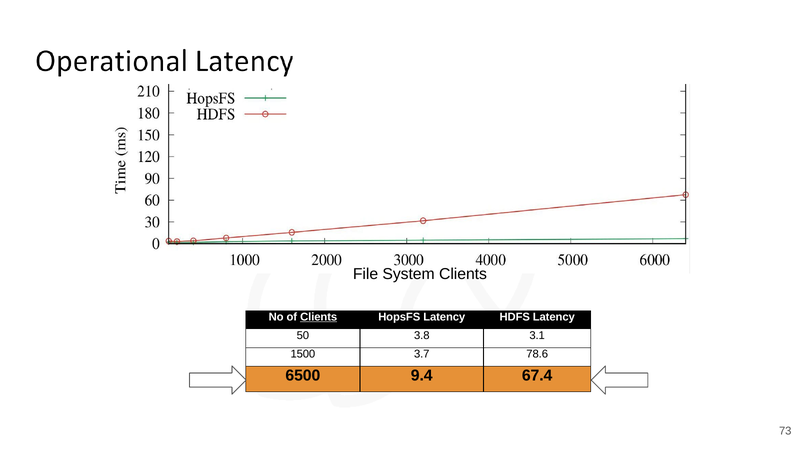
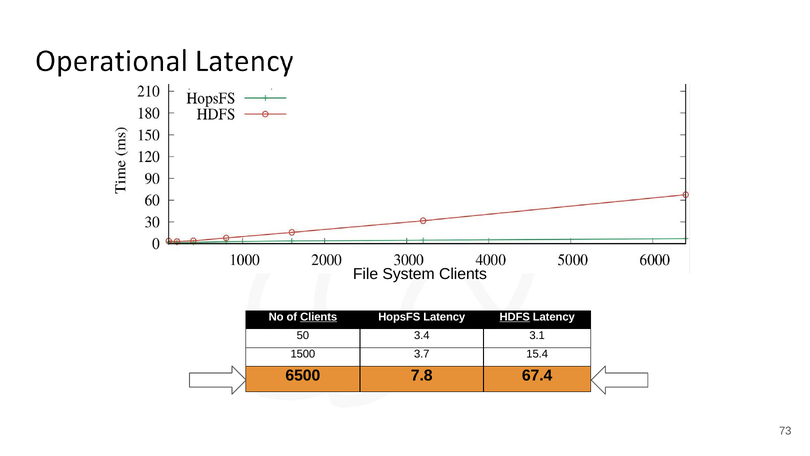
HDFS underline: none -> present (515, 317)
3.8: 3.8 -> 3.4 (422, 335)
78.6: 78.6 -> 15.4 (537, 354)
9.4: 9.4 -> 7.8 (422, 375)
